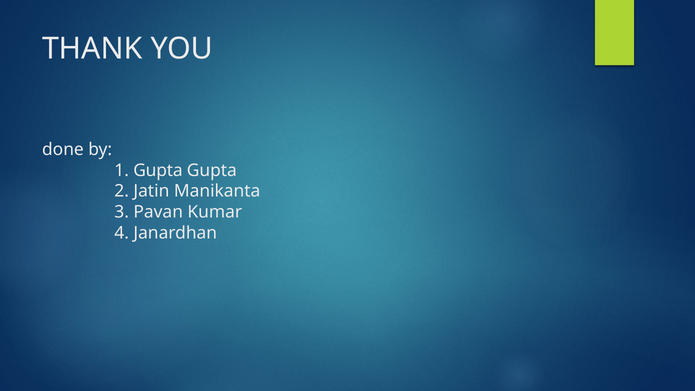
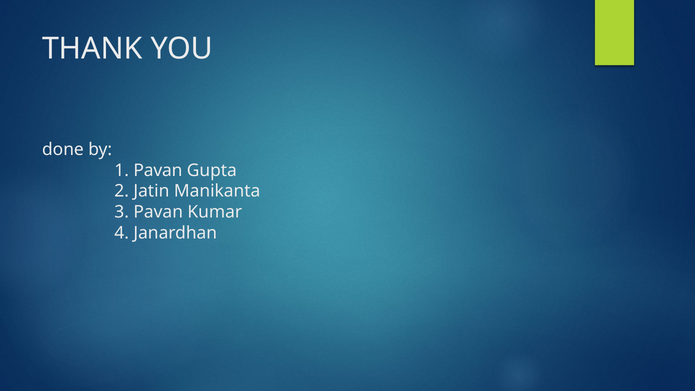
1 Gupta: Gupta -> Pavan (158, 170)
